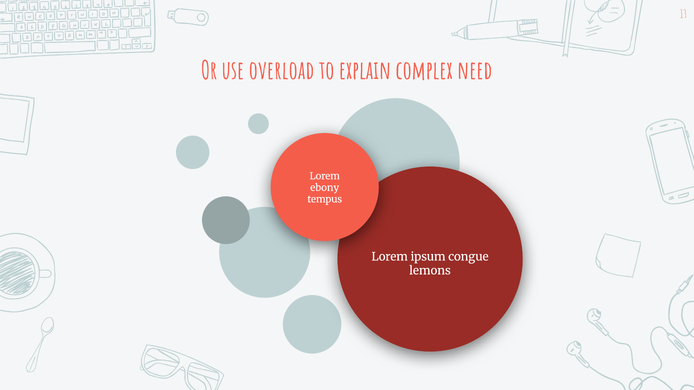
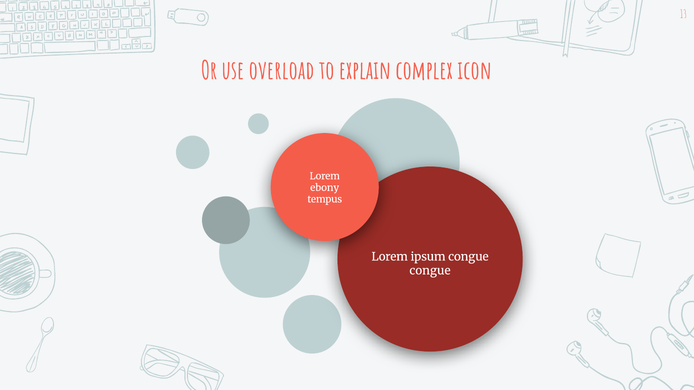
need: need -> icon (475, 71)
lemons: lemons -> congue (430, 271)
